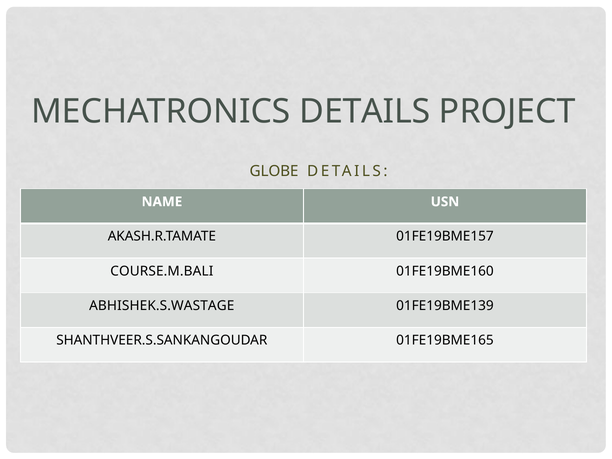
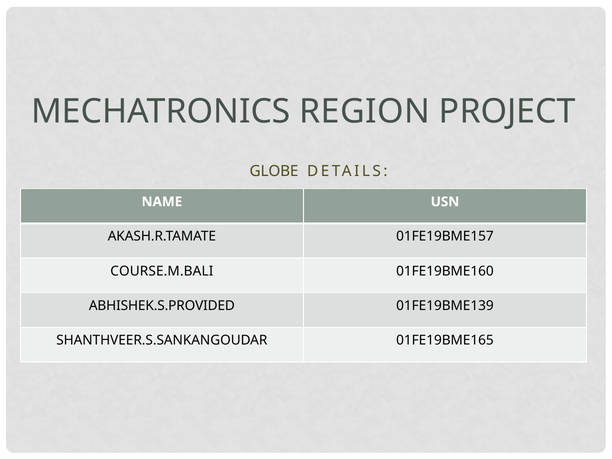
MECHATRONICS DETAILS: DETAILS -> REGION (365, 112)
ABHISHEK.S.WASTAGE: ABHISHEK.S.WASTAGE -> ABHISHEK.S.PROVIDED (162, 306)
